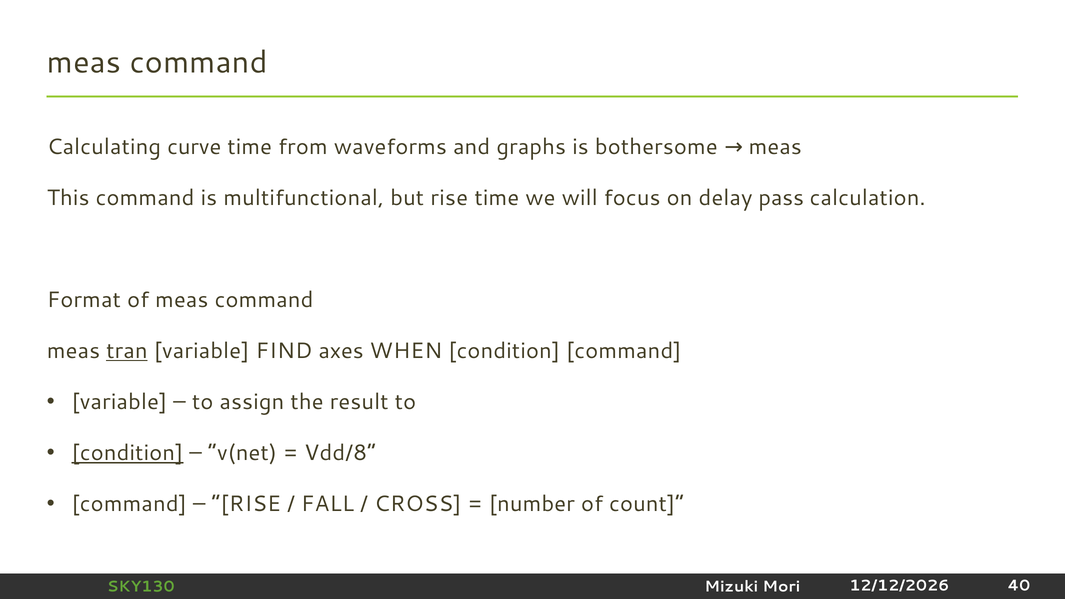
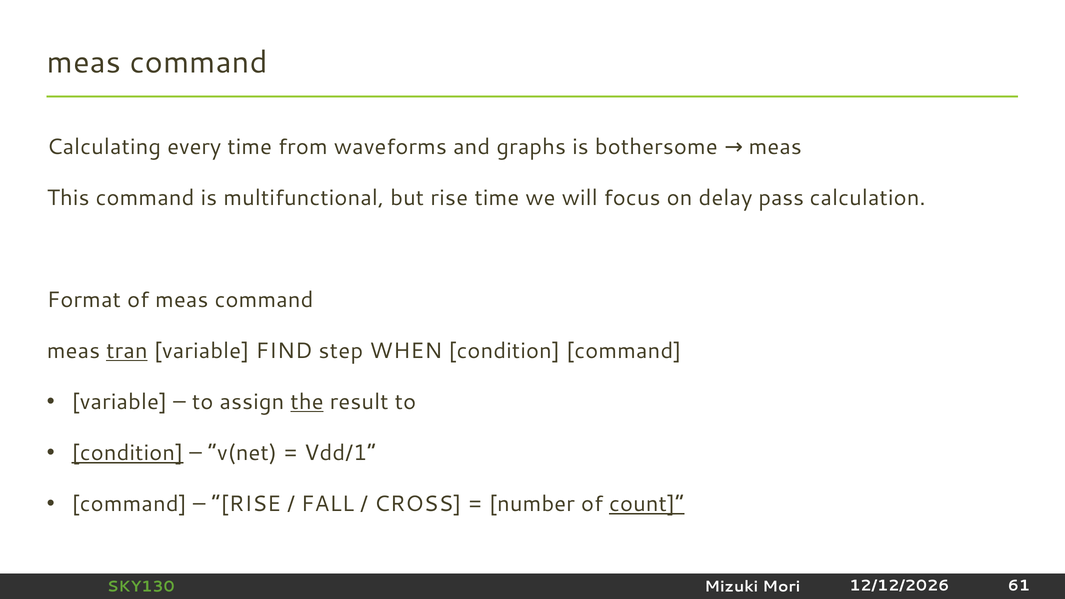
curve: curve -> every (194, 147)
axes: axes -> step (341, 351)
the underline: none -> present (307, 402)
Vdd/8: Vdd/8 -> Vdd/1 (340, 453)
count underline: none -> present (647, 504)
40: 40 -> 61 (1019, 586)
